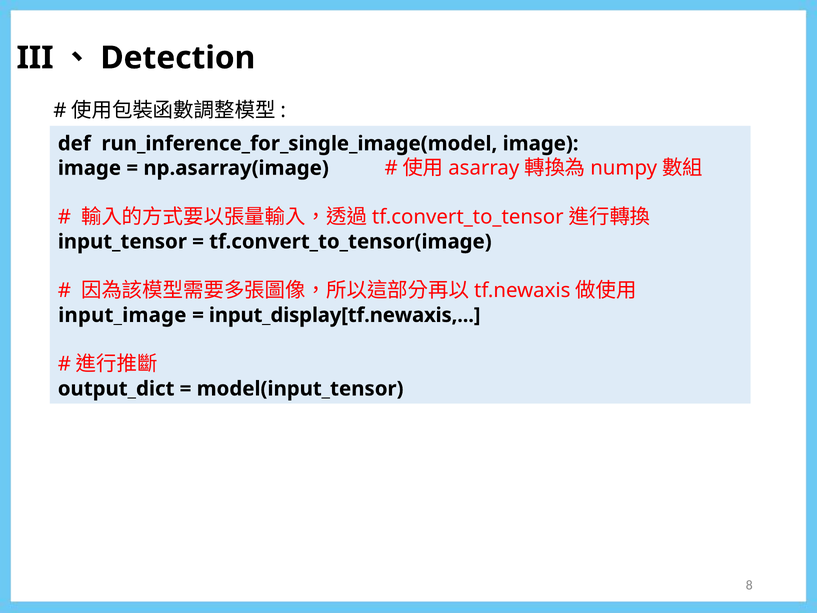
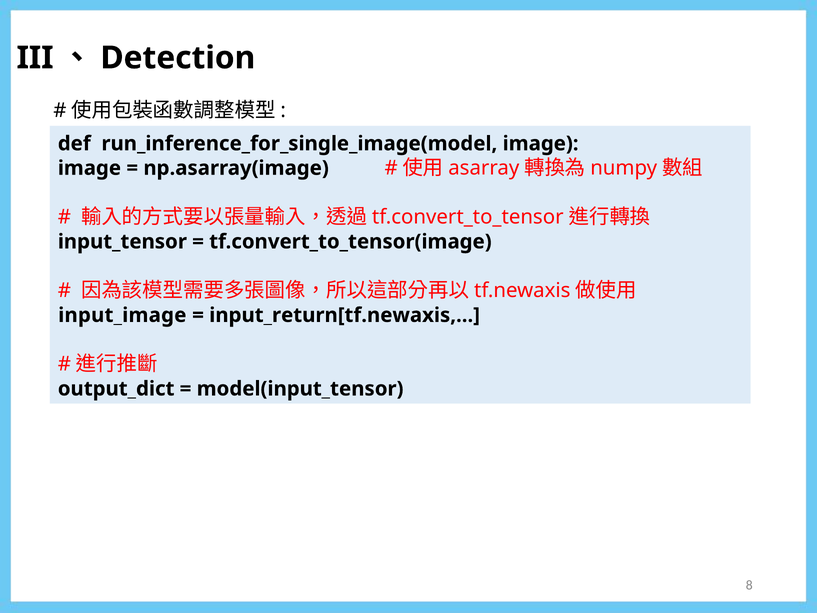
input_display[tf.newaxis: input_display[tf.newaxis -> input_return[tf.newaxis (345, 315)
